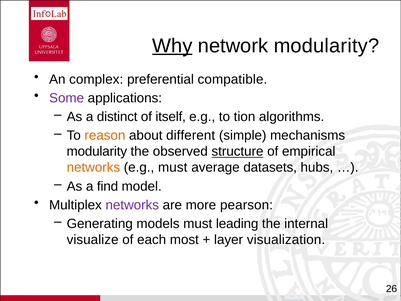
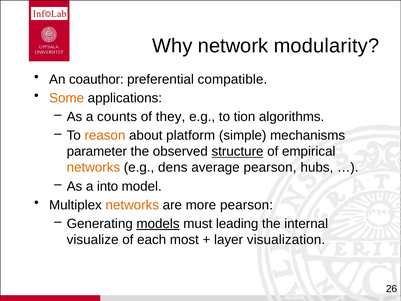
Why underline: present -> none (172, 46)
complex: complex -> coauthor (96, 79)
Some colour: purple -> orange (67, 98)
distinct: distinct -> counts (117, 117)
itself: itself -> they (171, 117)
different: different -> platform (191, 135)
modularity: modularity -> parameter (97, 151)
e.g must: must -> dens (173, 167)
average datasets: datasets -> pearson (270, 167)
find: find -> into (108, 186)
networks colour: purple -> orange (132, 205)
models underline: none -> present (158, 224)
